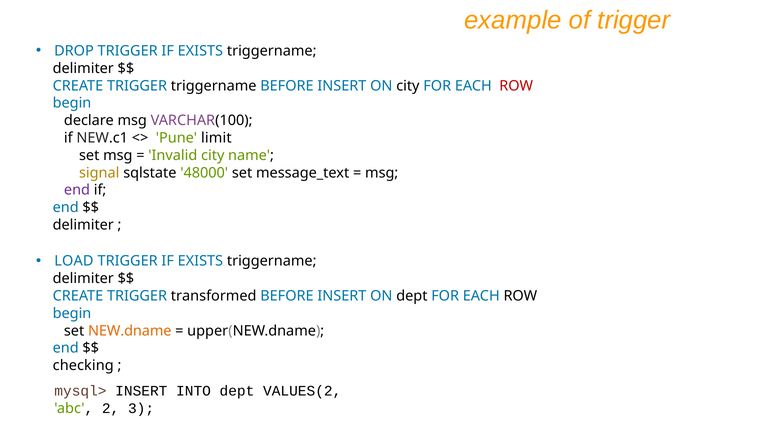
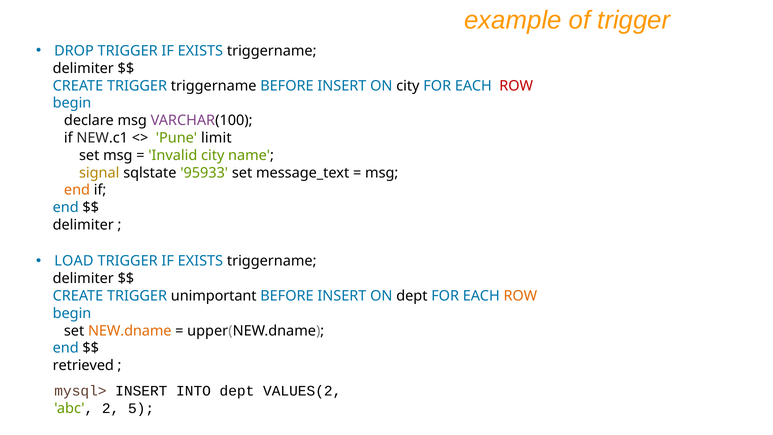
48000: 48000 -> 95933 (204, 173)
end colour: purple -> orange (77, 190)
transformed: transformed -> unimportant (214, 296)
ROW colour: black -> orange (520, 296)
checking: checking -> retrieved (83, 365)
3: 3 -> 5 (141, 408)
